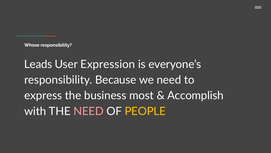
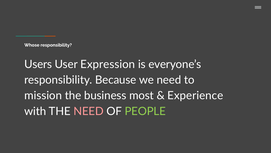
Leads: Leads -> Users (38, 64)
express: express -> mission (43, 95)
Accomplish: Accomplish -> Experience (195, 95)
PEOPLE colour: yellow -> light green (145, 111)
